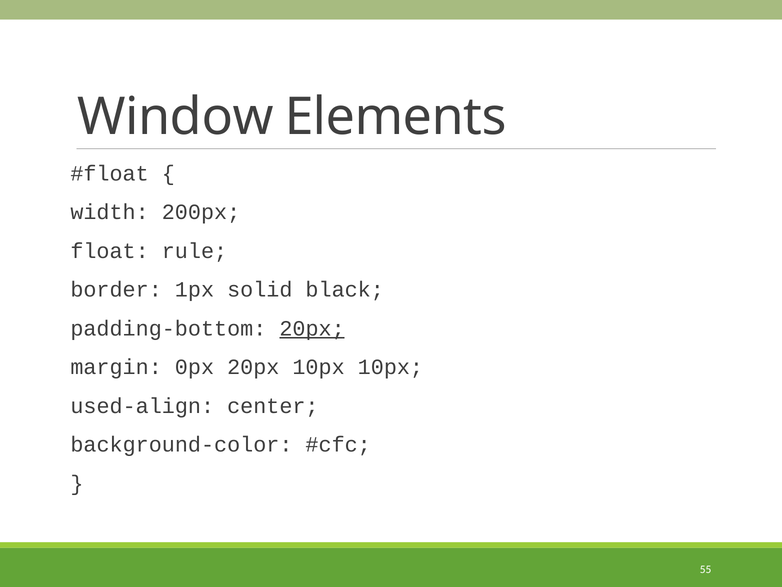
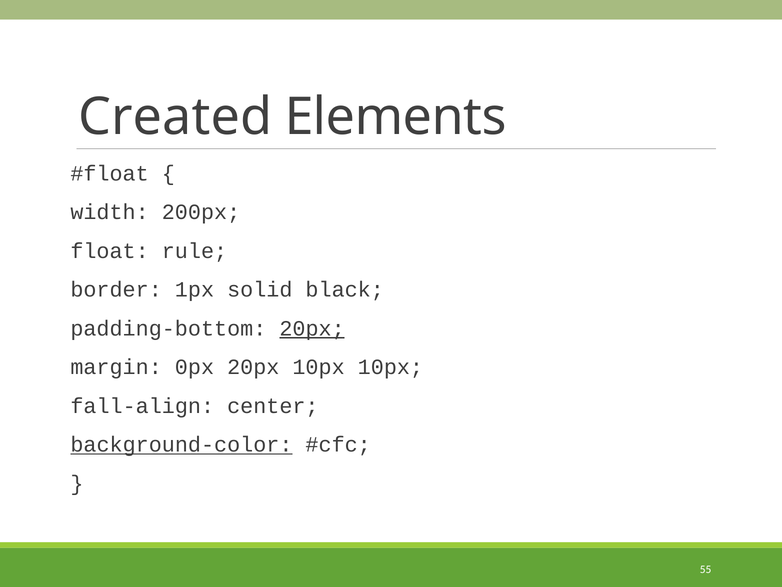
Window: Window -> Created (175, 117)
used-align: used-align -> fall-align (142, 406)
background-color underline: none -> present (181, 444)
